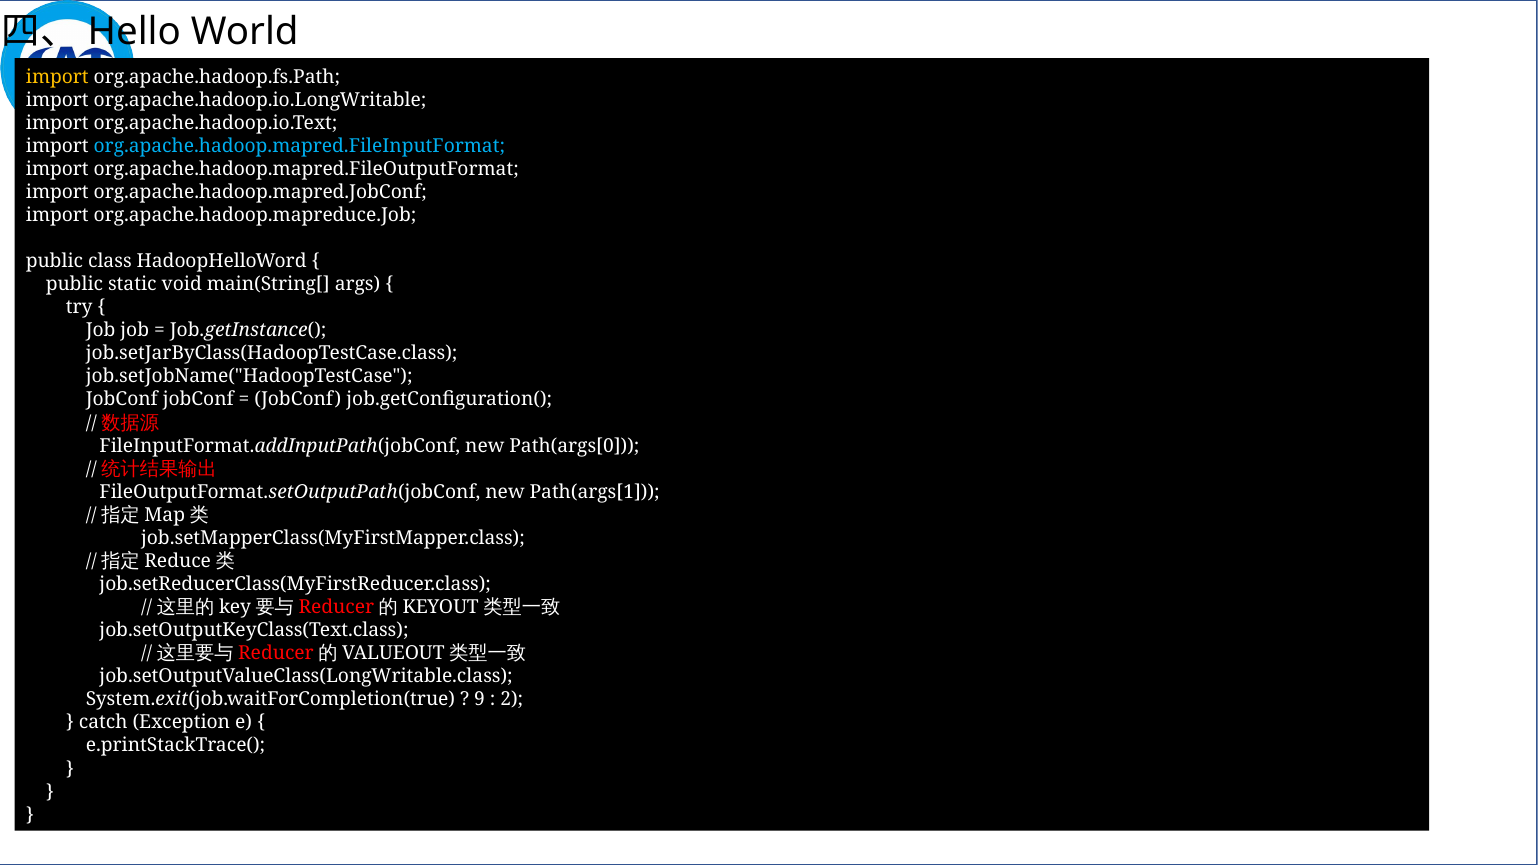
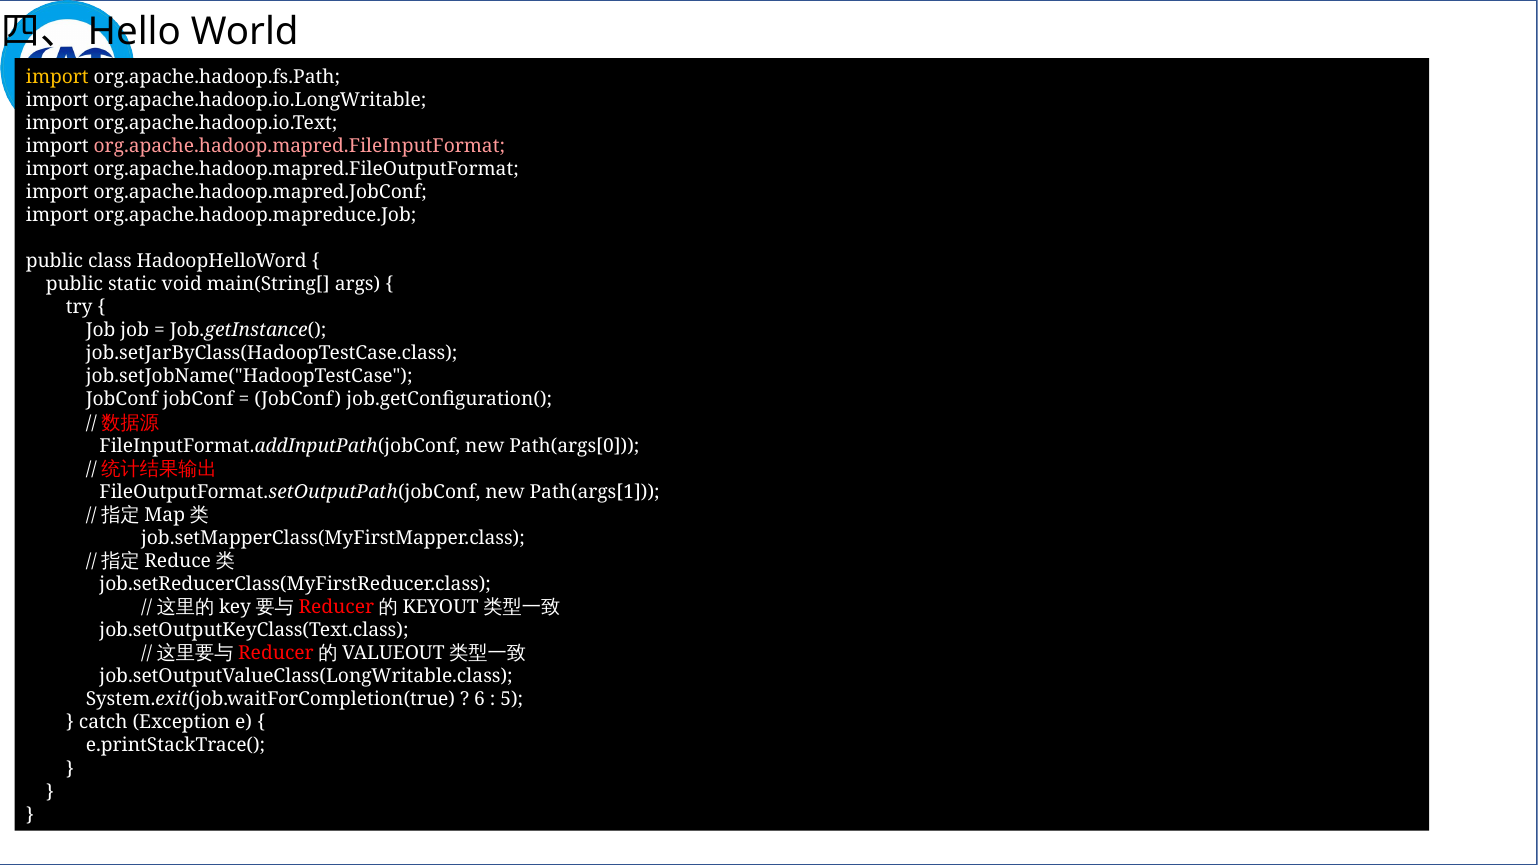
org.apache.hadoop.mapred.FileInputFormat colour: light blue -> pink (299, 146)
9: 9 -> 6 (480, 700)
2: 2 -> 5 (512, 700)
